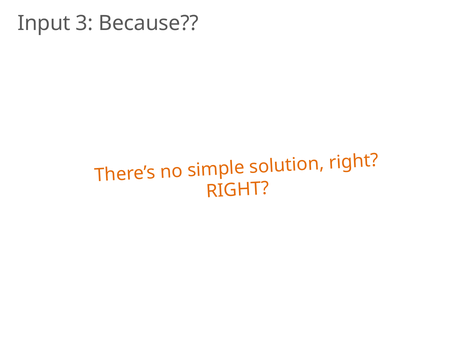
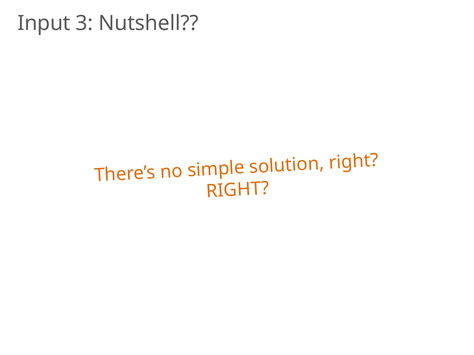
Because: Because -> Nutshell (149, 23)
